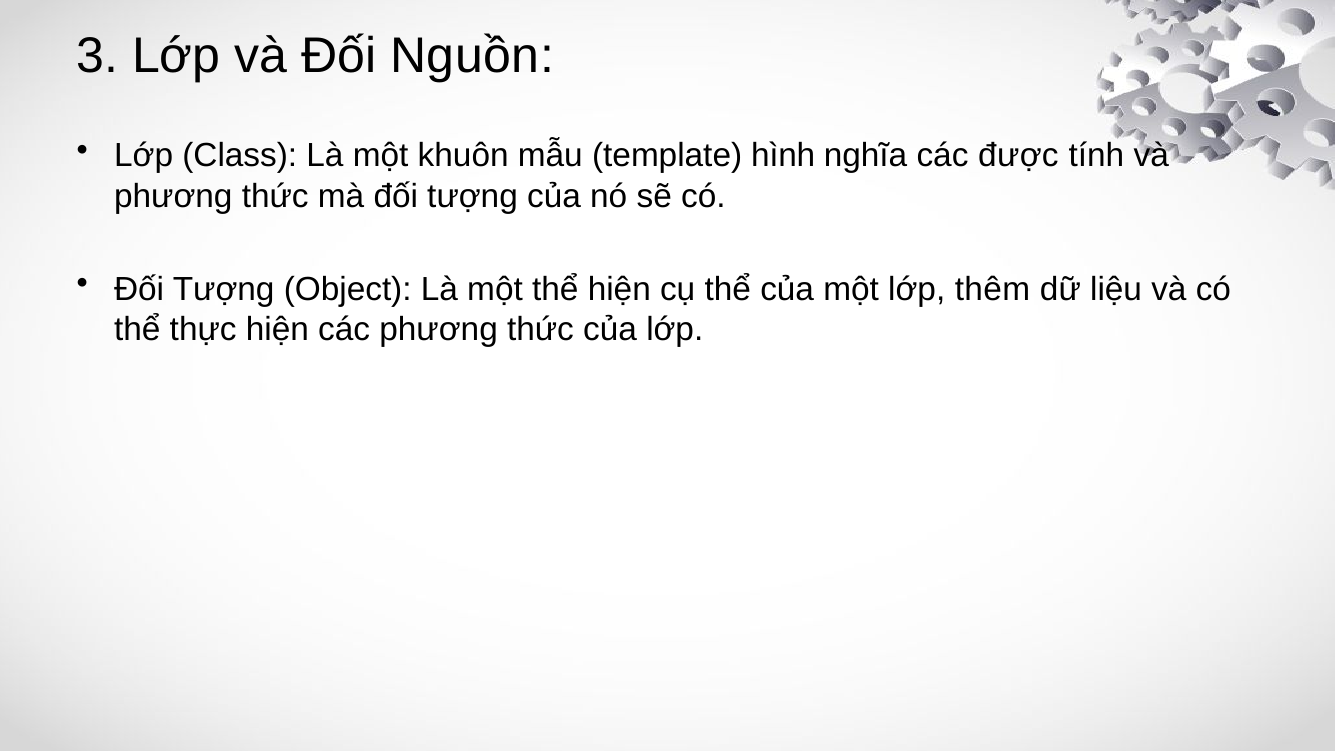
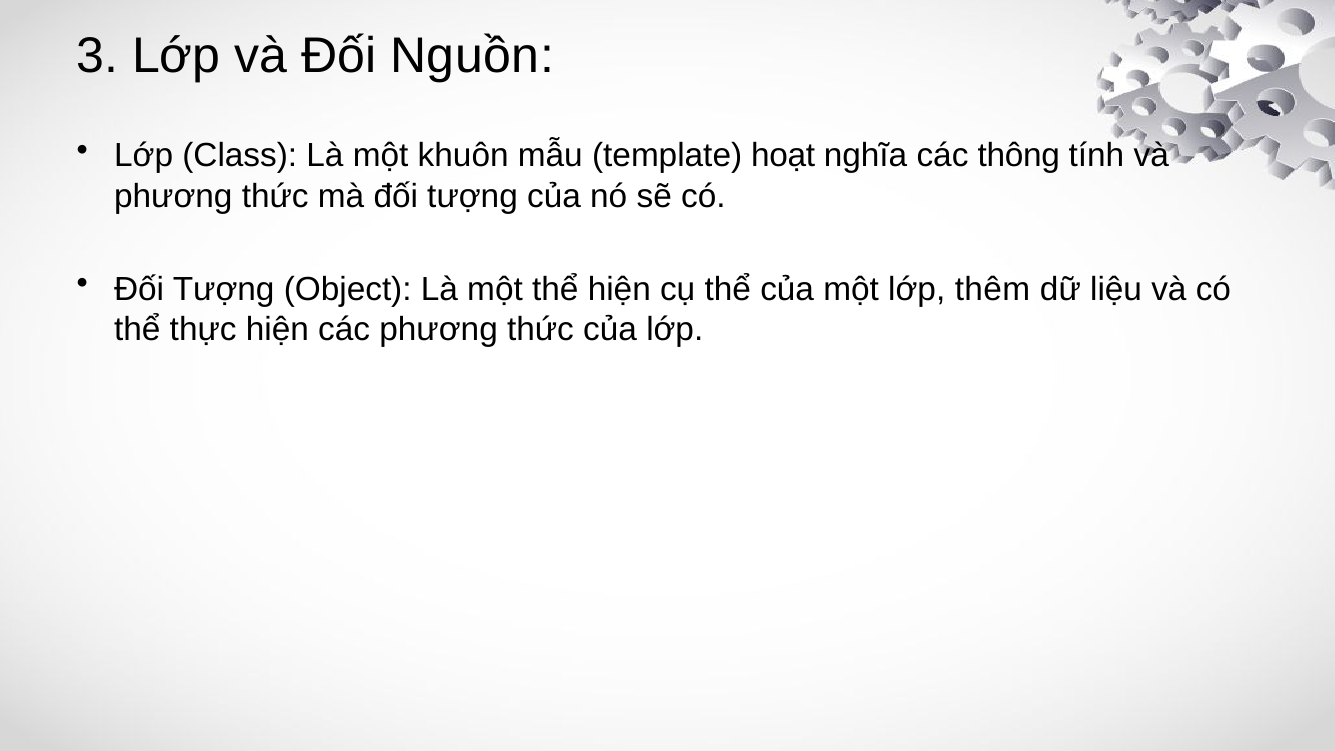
hình: hình -> hoạt (783, 156)
được: được -> thông (1019, 156)
